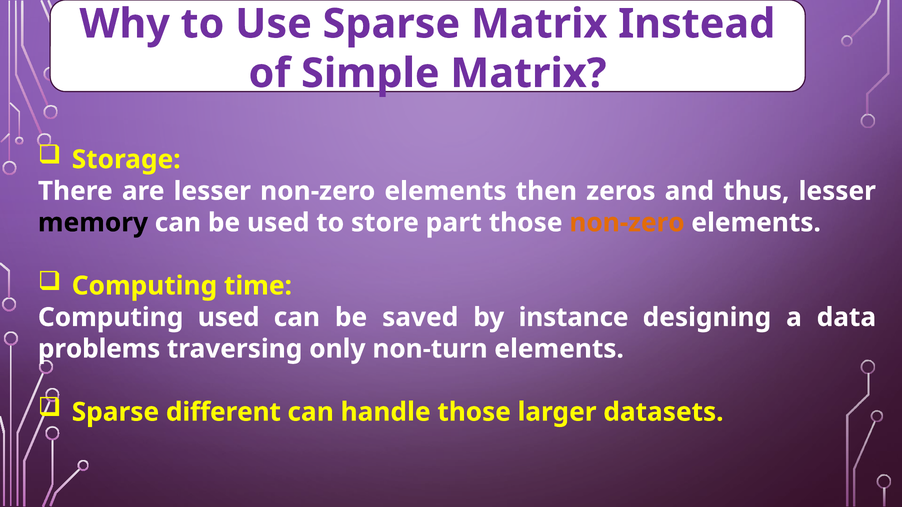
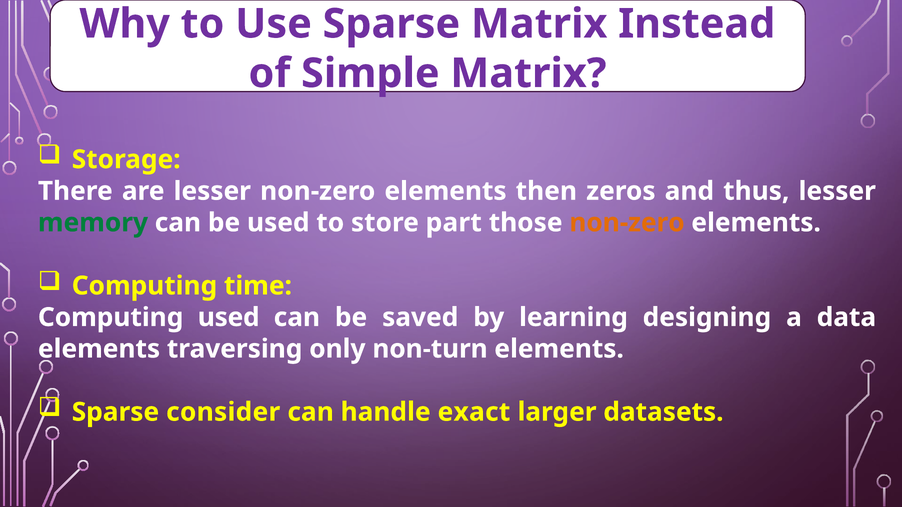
memory colour: black -> green (93, 223)
instance: instance -> learning (574, 318)
problems: problems -> elements (99, 349)
different: different -> consider (223, 412)
handle those: those -> exact (474, 412)
